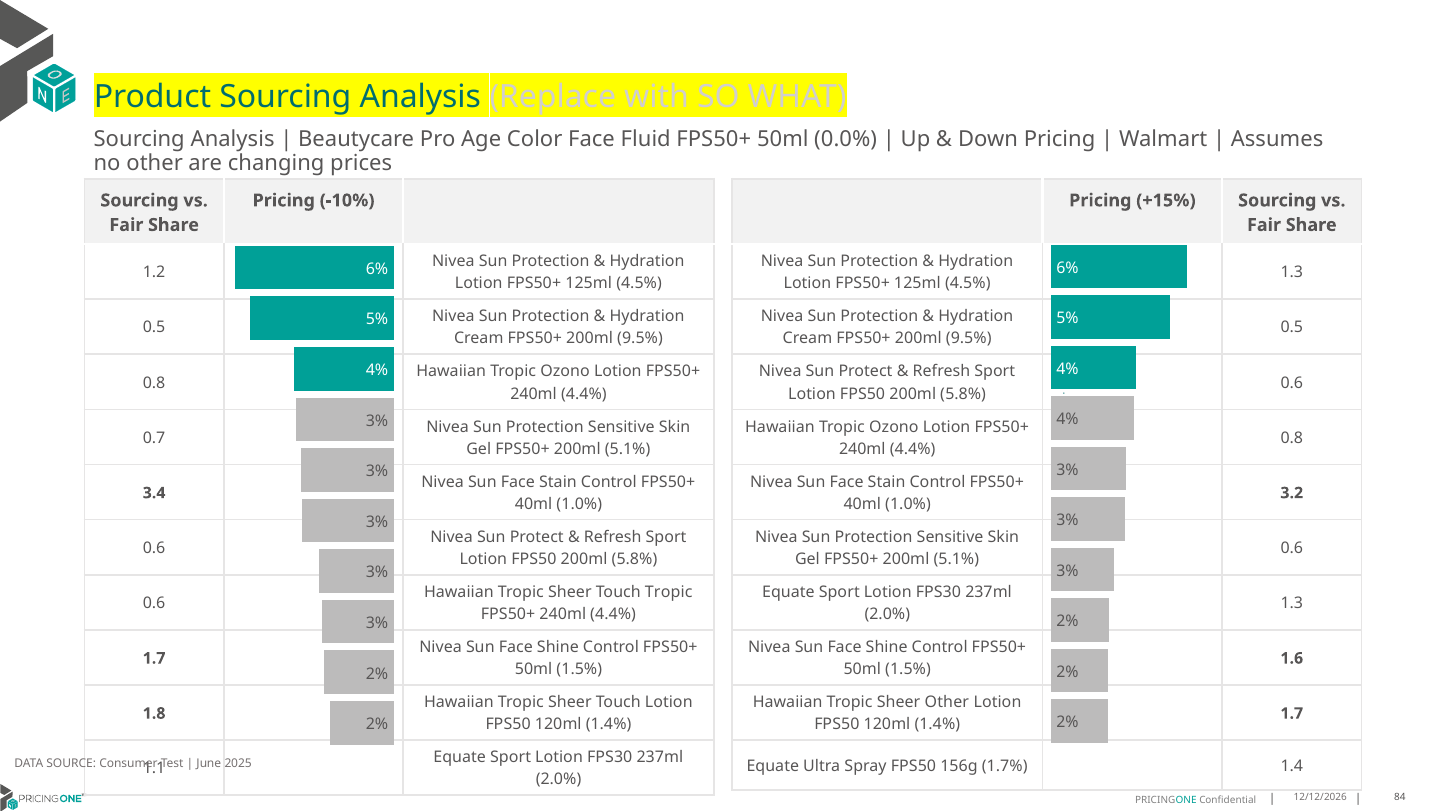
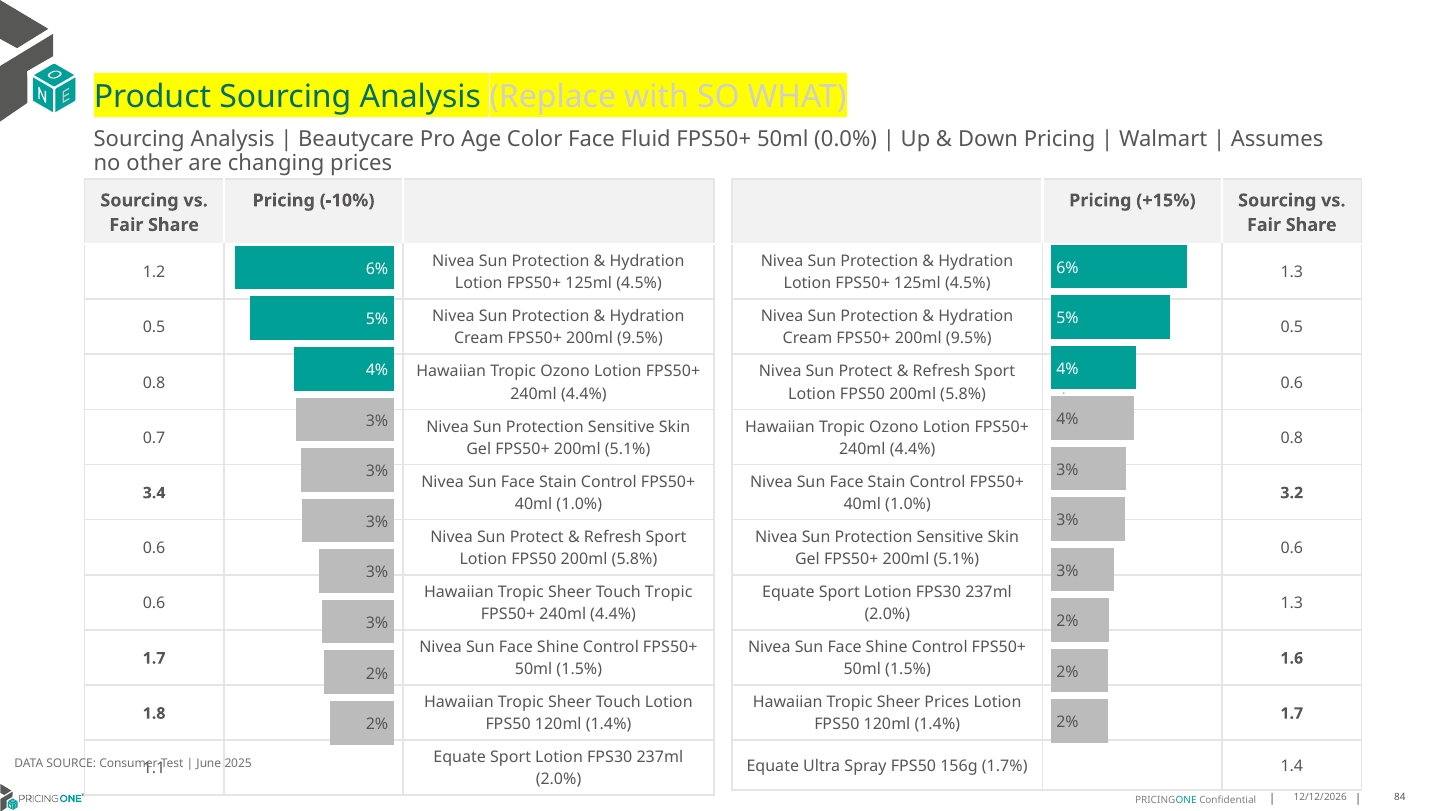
Sheer Other: Other -> Prices (947, 702)
